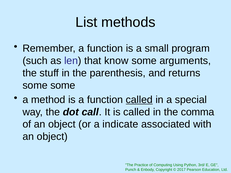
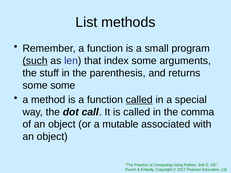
such underline: none -> present (35, 61)
know: know -> index (116, 61)
indicate: indicate -> mutable (120, 124)
